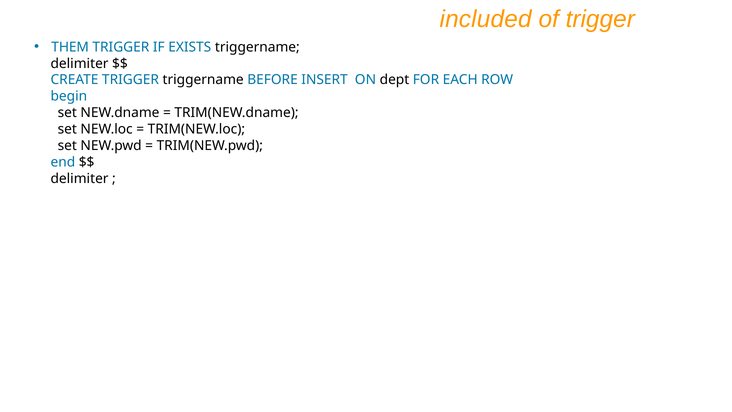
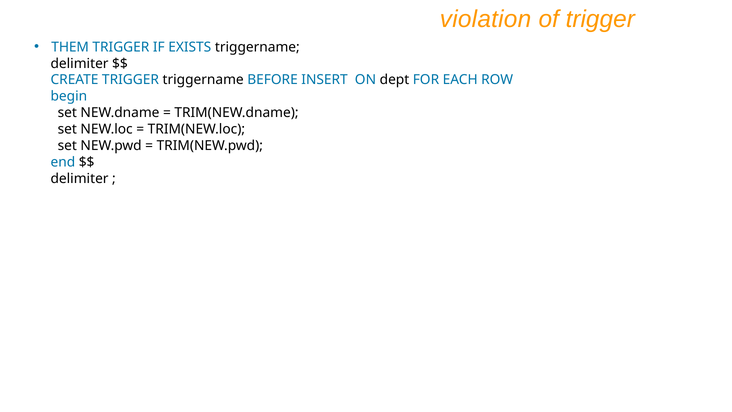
included: included -> violation (486, 19)
